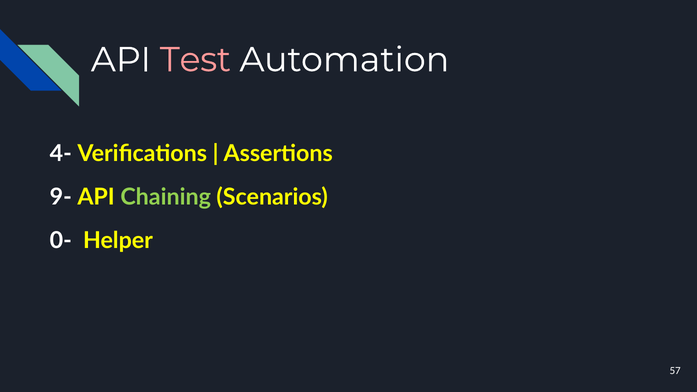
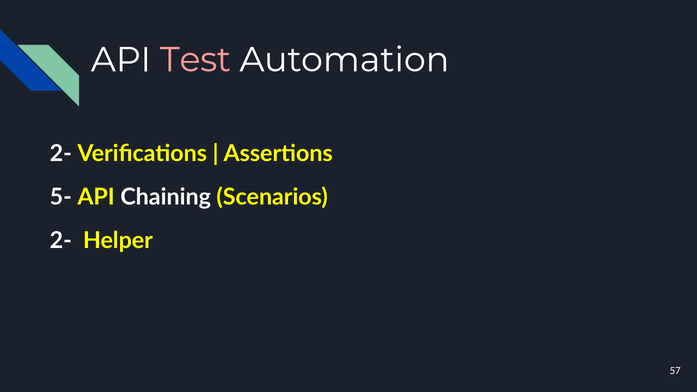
4-: 4- -> 2- (61, 153)
9-: 9- -> 5- (61, 197)
Chaining colour: light green -> white (166, 197)
0-: 0- -> 2- (61, 241)
